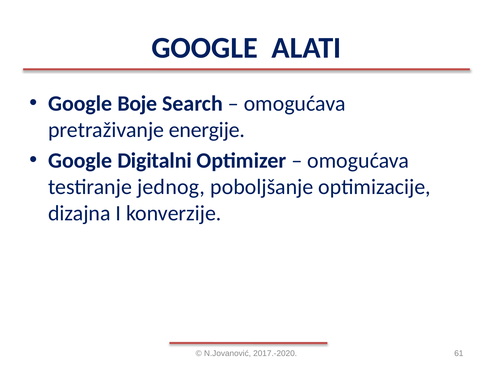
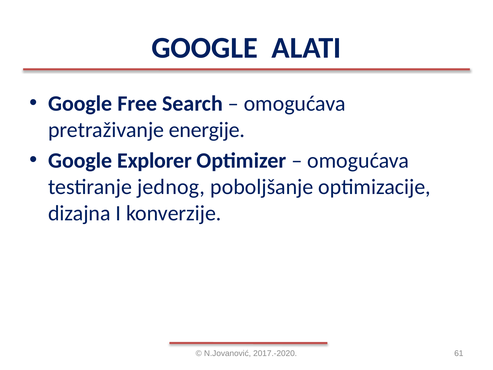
Boje: Boje -> Free (137, 103)
Digitalni: Digitalni -> Explorer (155, 160)
